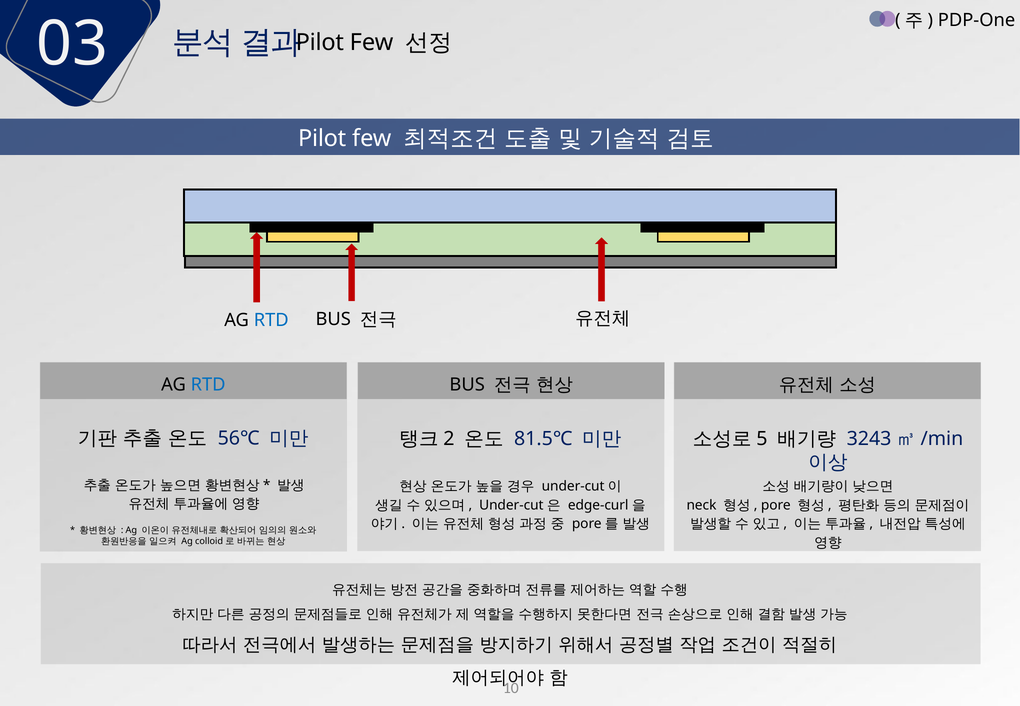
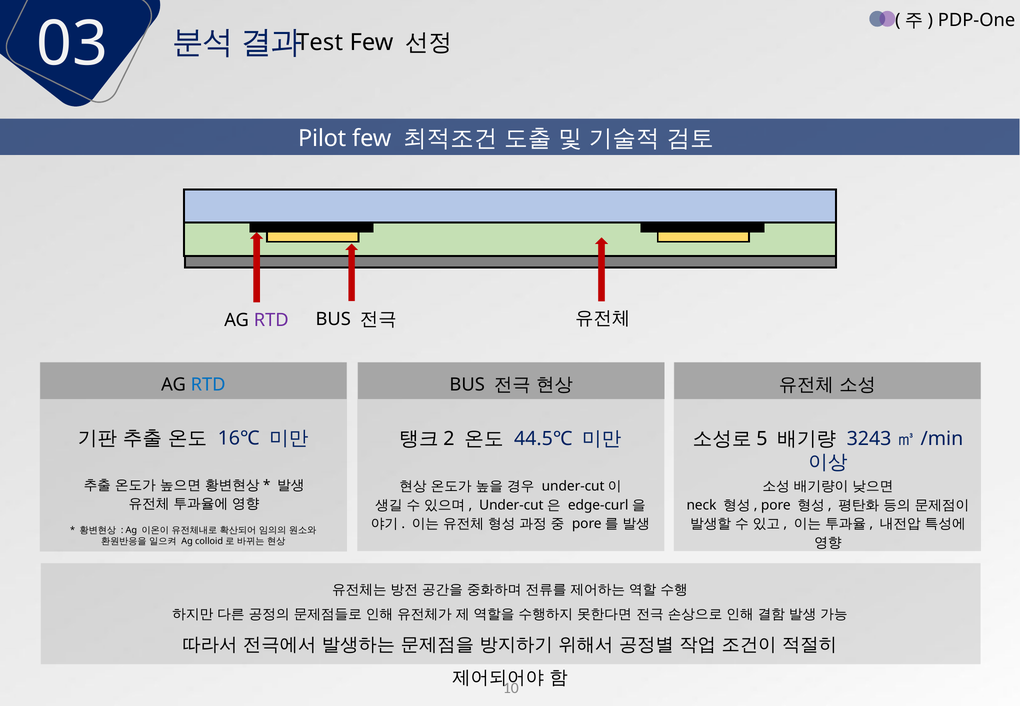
Pilot: Pilot -> Test (320, 43)
RTD colour: blue -> purple (271, 320)
56℃: 56℃ -> 16℃ (239, 439)
81.5℃: 81.5℃ -> 44.5℃ (543, 439)
